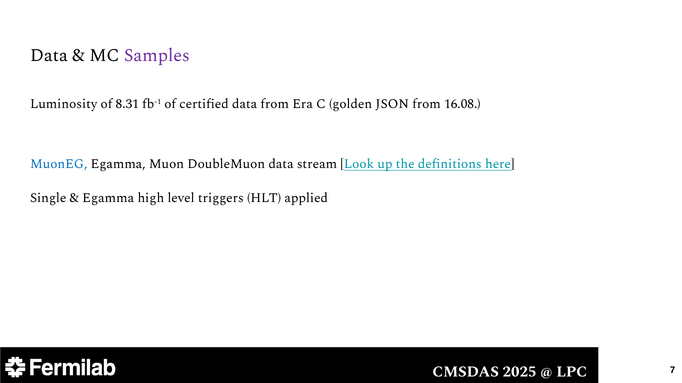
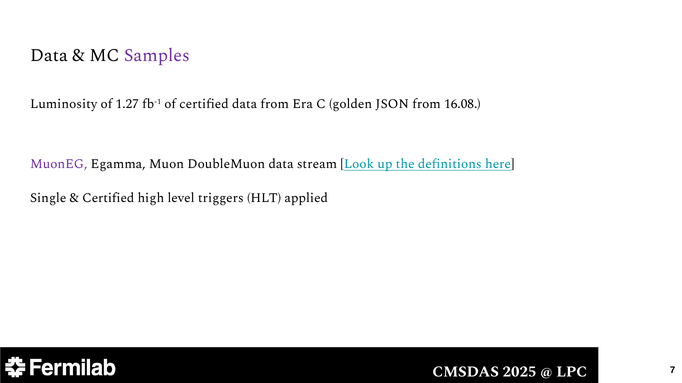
8.31: 8.31 -> 1.27 (127, 104)
MuonEG colour: blue -> purple (59, 164)
Egamma: Egamma -> Certified (108, 198)
